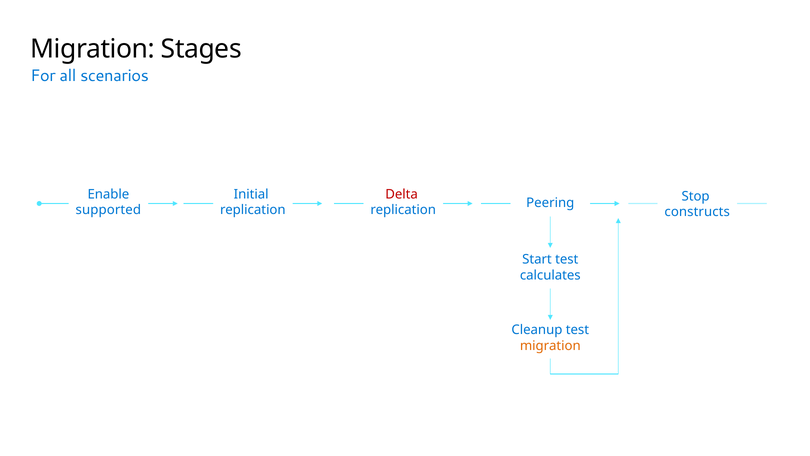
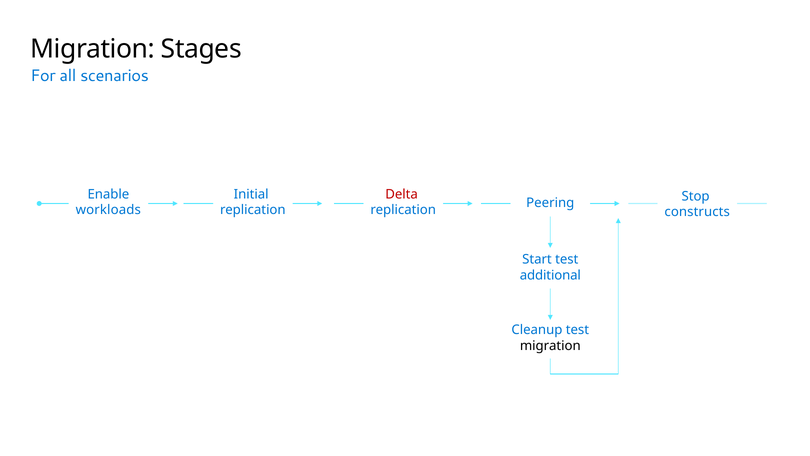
supported: supported -> workloads (108, 210)
calculates: calculates -> additional (550, 275)
migration colour: orange -> black (550, 346)
